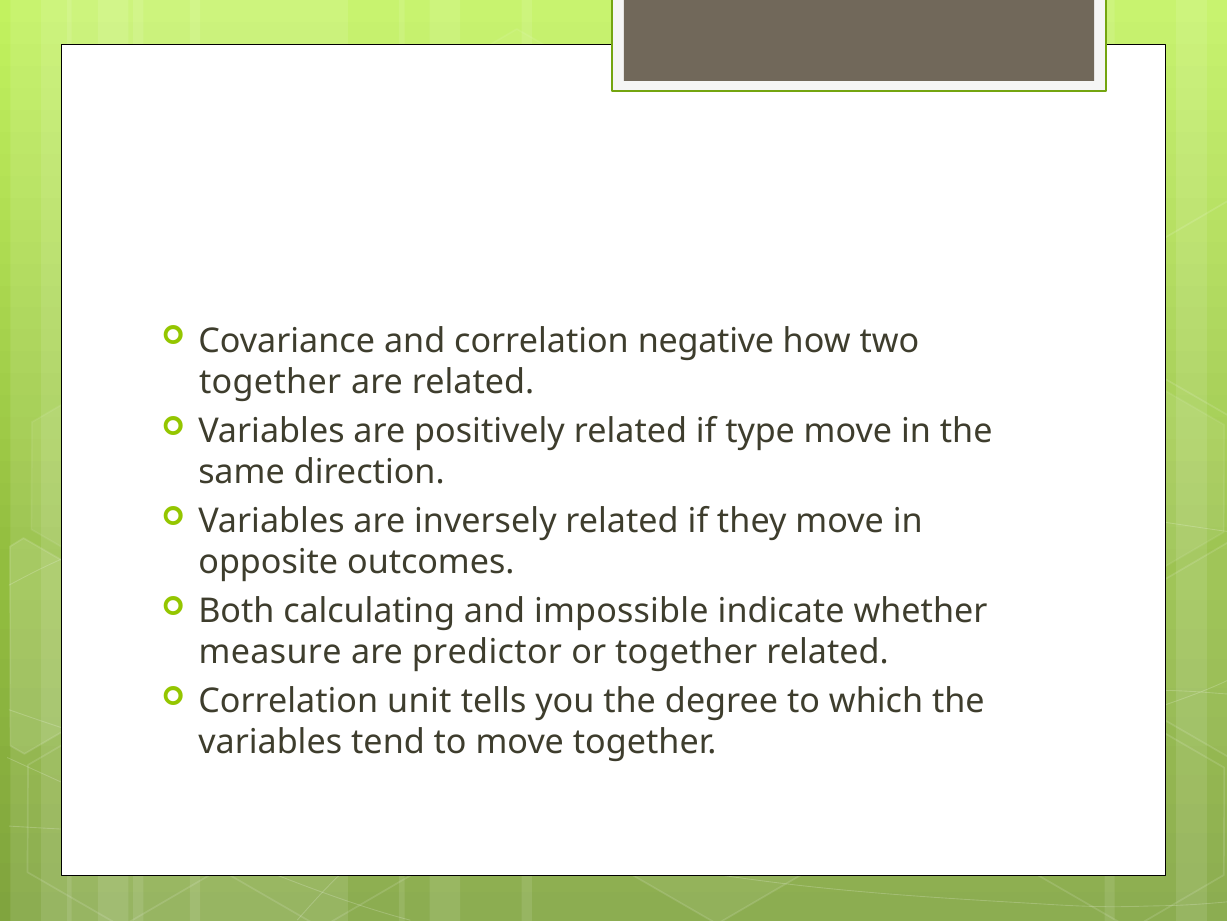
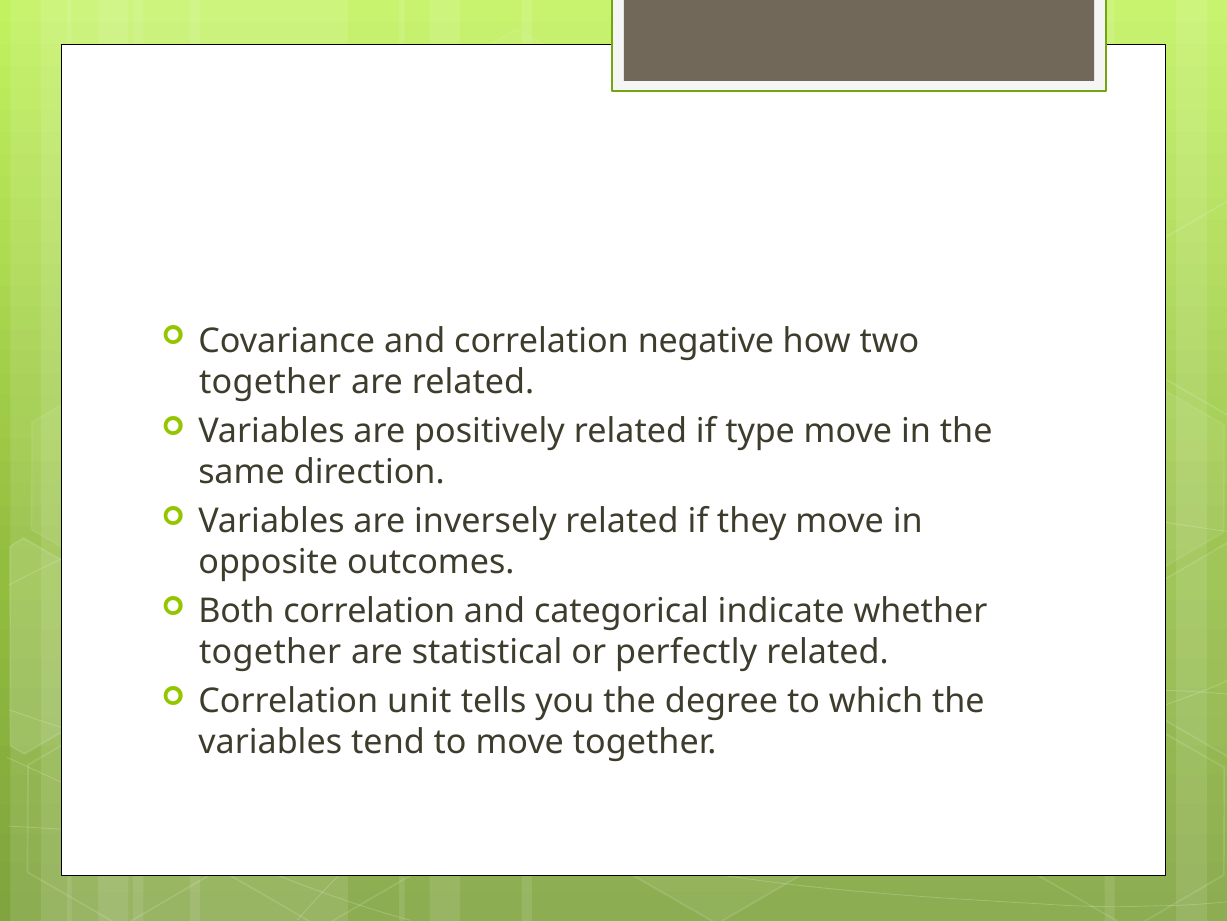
Both calculating: calculating -> correlation (369, 611)
impossible: impossible -> categorical (621, 611)
measure: measure -> together (270, 652)
predictor: predictor -> statistical (487, 652)
or together: together -> perfectly (686, 652)
